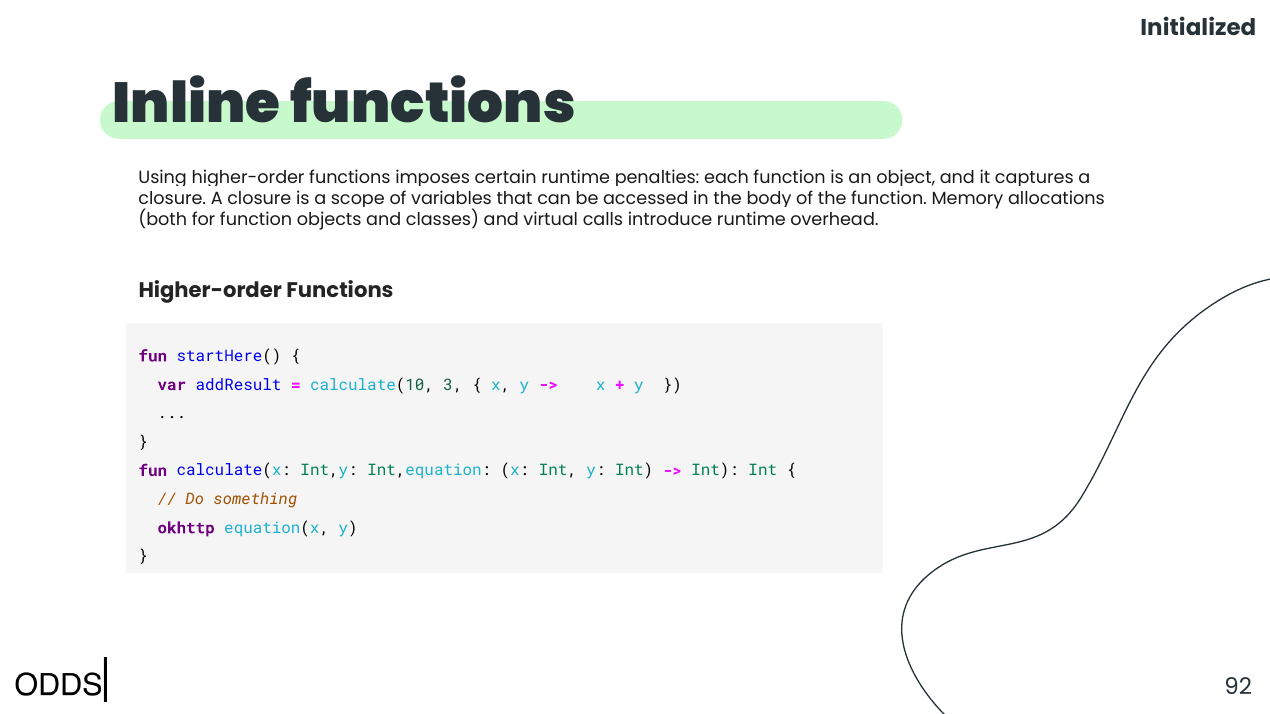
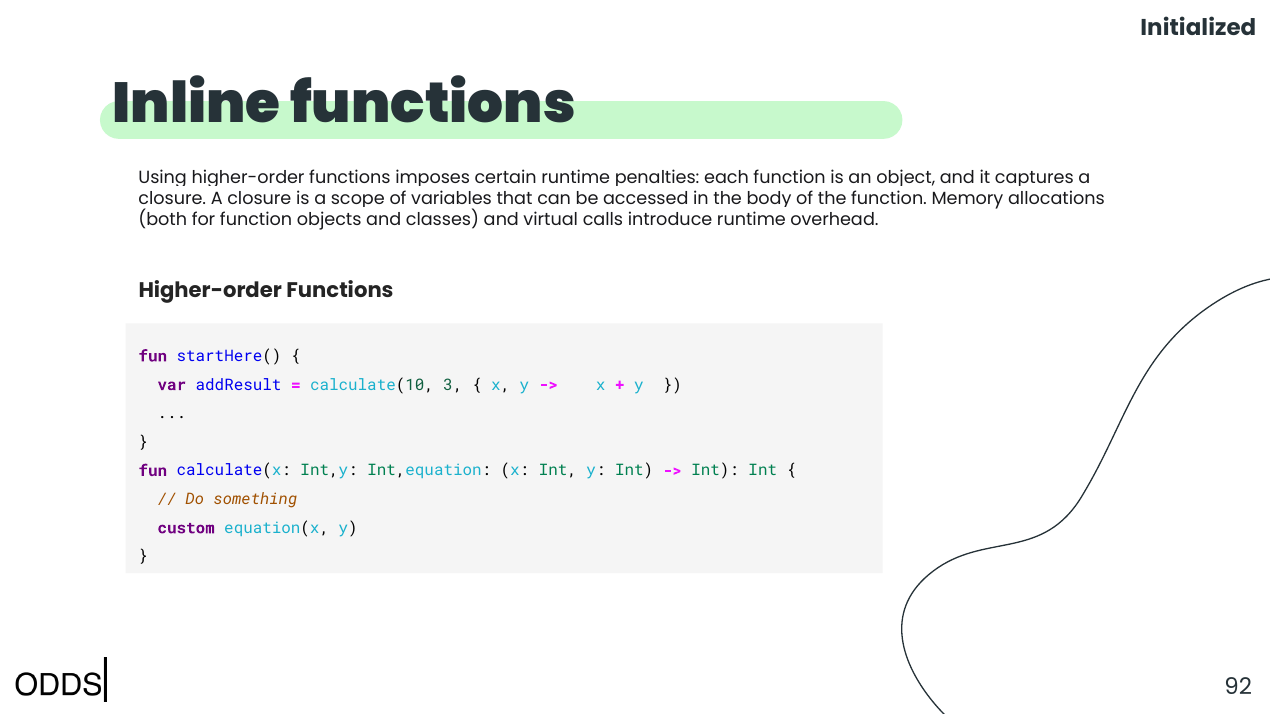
okhttp: okhttp -> custom (186, 528)
